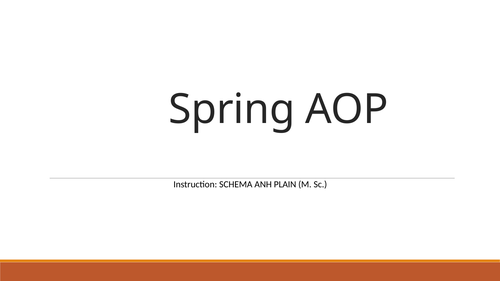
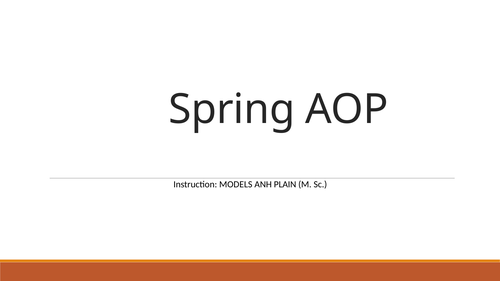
SCHEMA: SCHEMA -> MODELS (236, 185)
